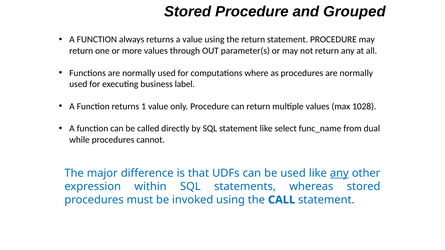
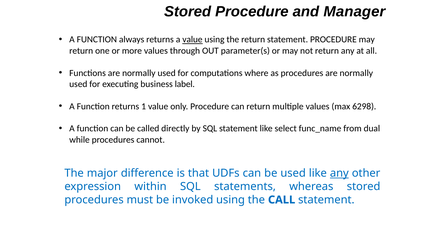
Grouped: Grouped -> Manager (354, 12)
value underline: none -> present (192, 40)
1028: 1028 -> 6298 (364, 106)
